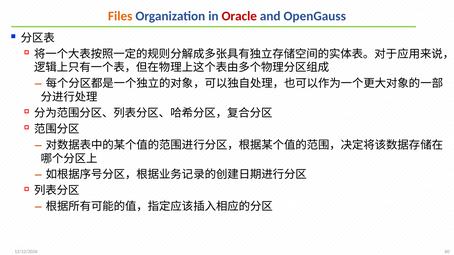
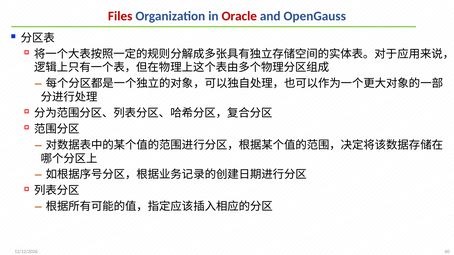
Files colour: orange -> red (120, 16)
